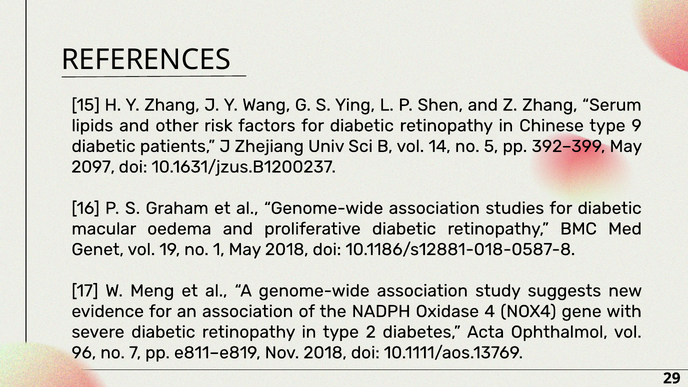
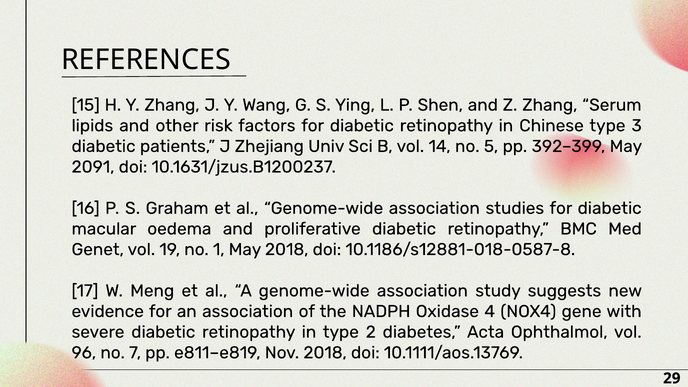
9: 9 -> 3 (637, 126)
2097: 2097 -> 2091 (93, 167)
